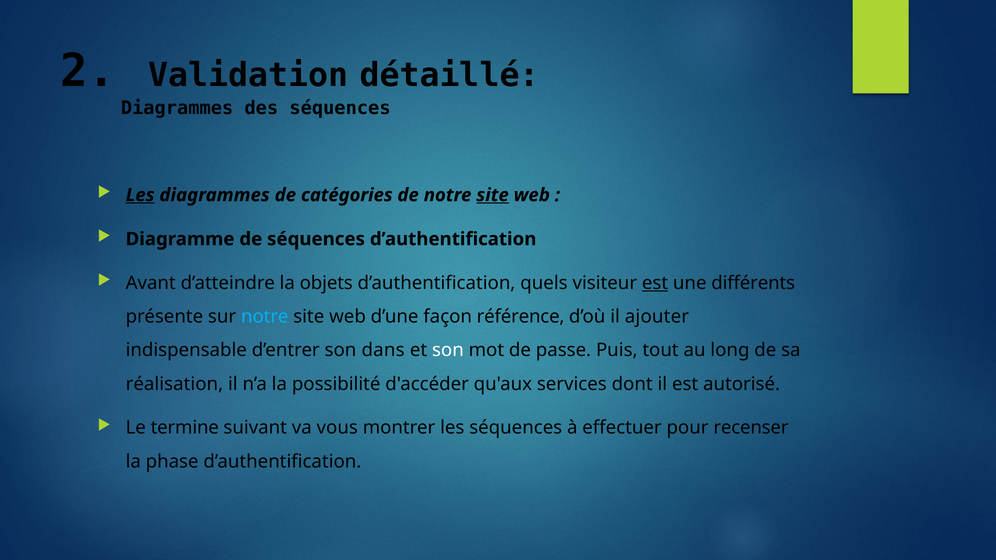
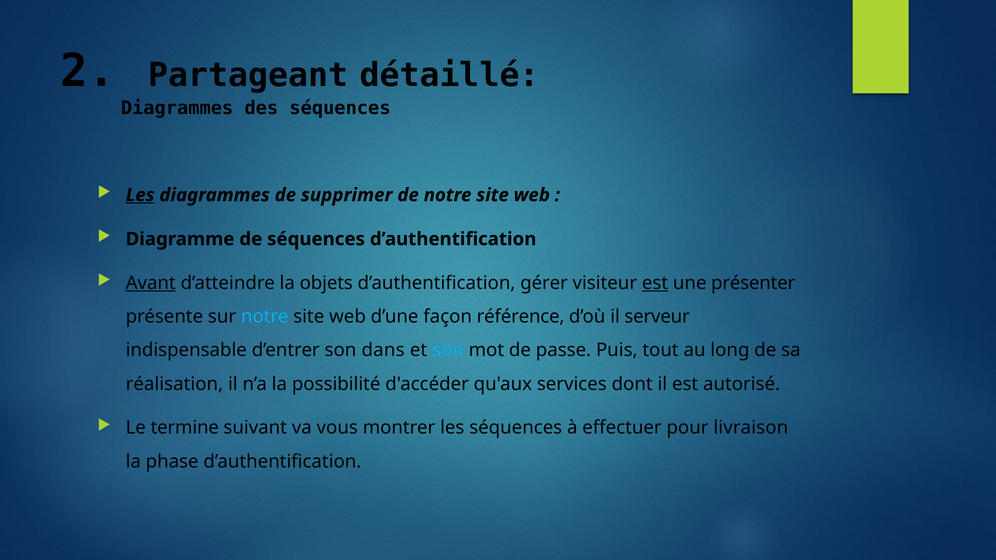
Validation: Validation -> Partageant (248, 75)
catégories: catégories -> supprimer (347, 195)
site underline: present -> none (493, 195)
Avant underline: none -> present (151, 283)
quels: quels -> gérer (544, 283)
différents: différents -> présenter (753, 283)
ajouter: ajouter -> serveur (657, 317)
son colour: white -> light blue (448, 350)
recenser: recenser -> livraison (751, 428)
